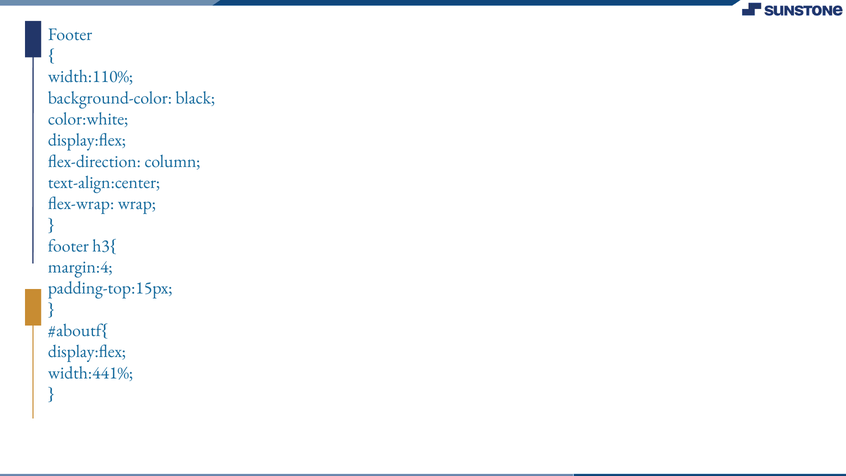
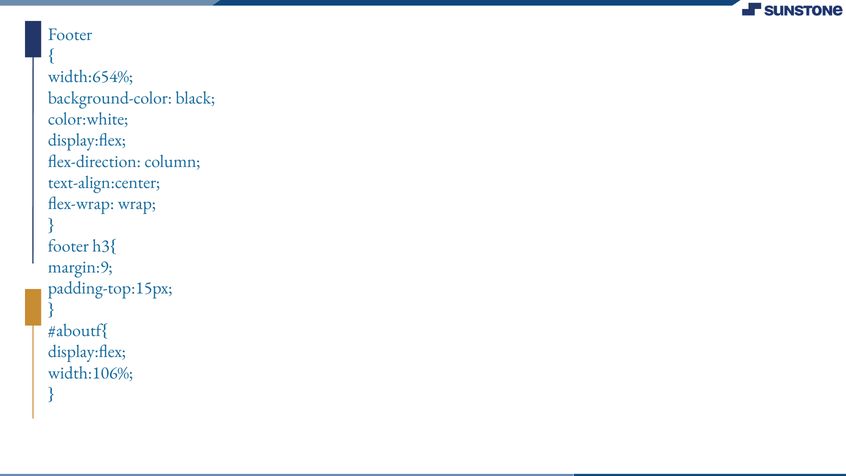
width:110%: width:110% -> width:654% (91, 77)
margin:4: margin:4 -> margin:9 (80, 267)
width:441%: width:441% -> width:106% (91, 373)
